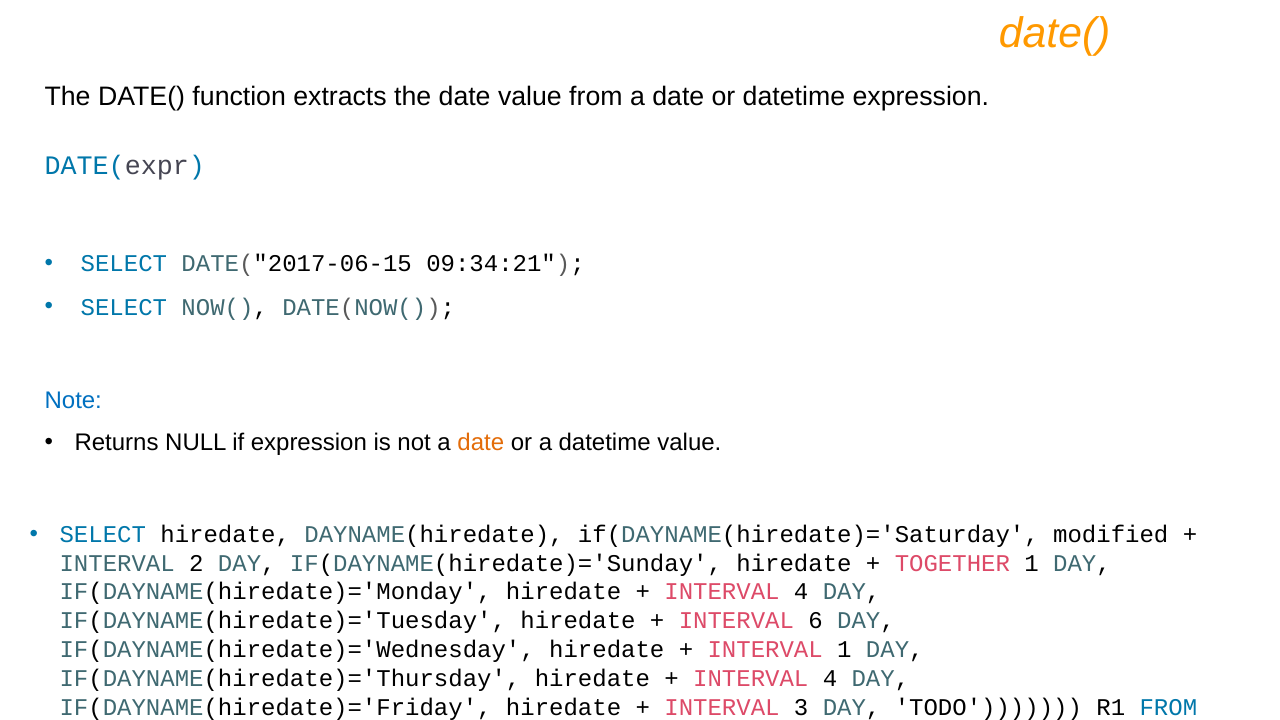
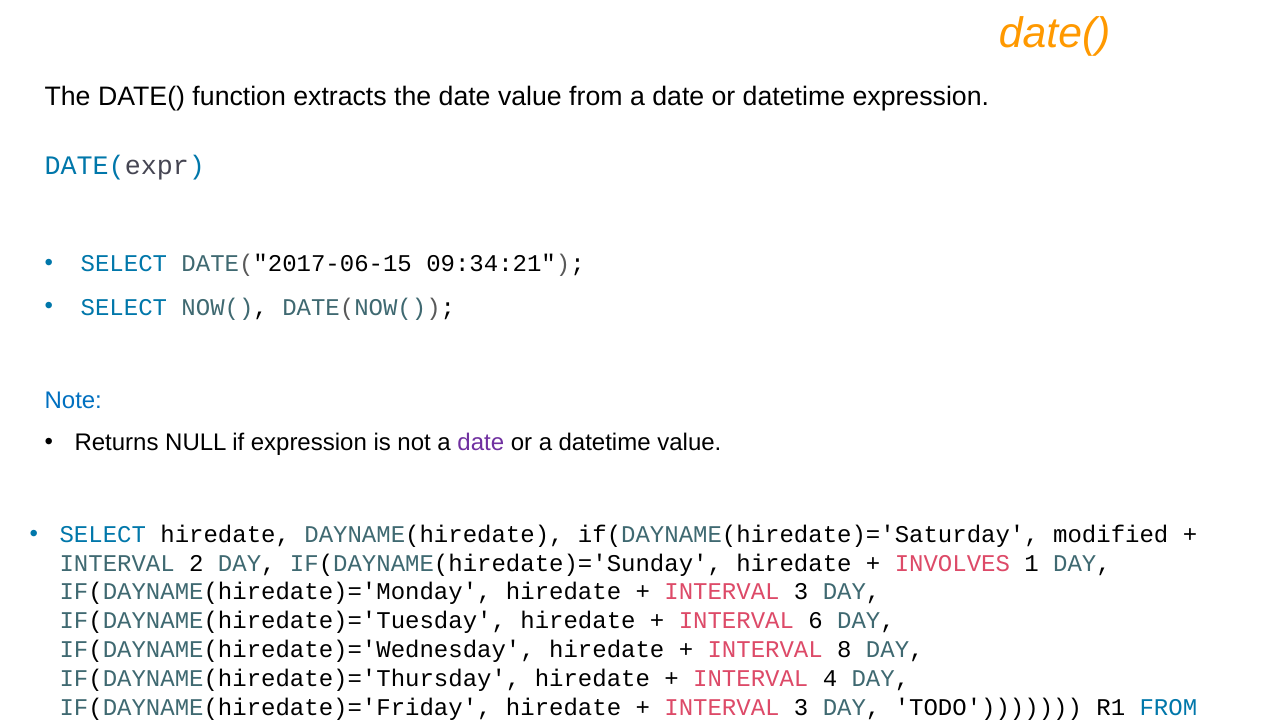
date colour: orange -> purple (481, 443)
TOGETHER: TOGETHER -> INVOLVES (952, 563)
4: 4 -> 3 (801, 592)
INTERVAL 1: 1 -> 8 (844, 650)
